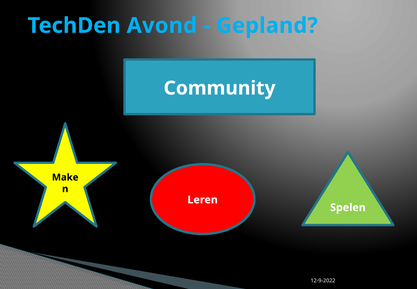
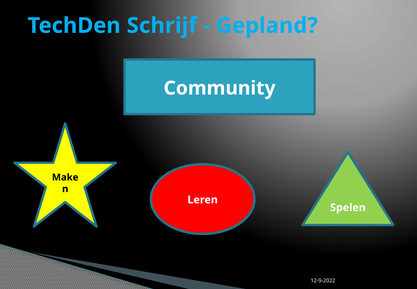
Avond: Avond -> Schrijf (162, 26)
